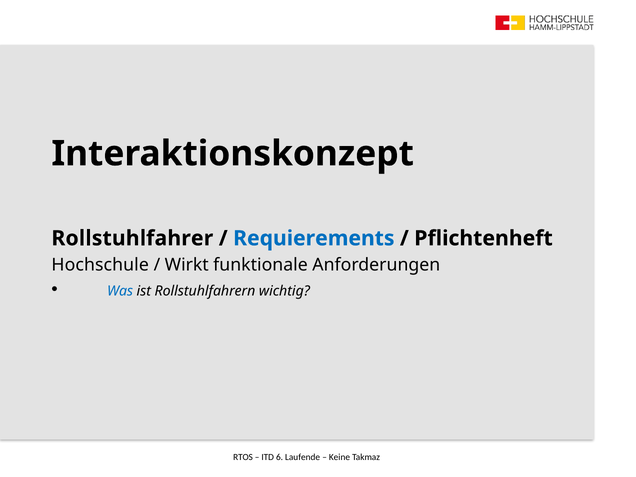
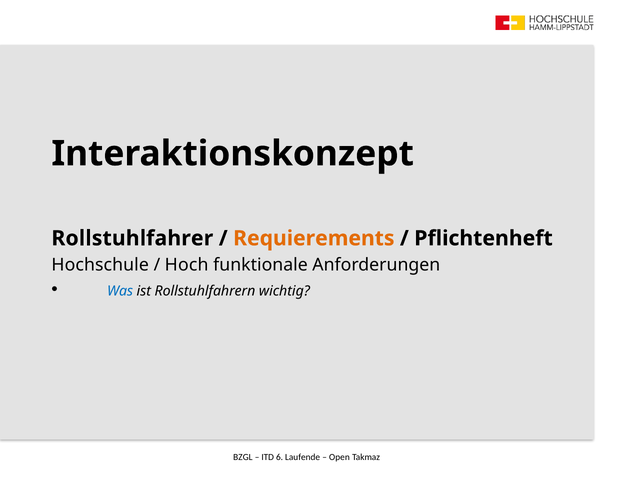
Requierements colour: blue -> orange (314, 238)
Wirkt: Wirkt -> Hoch (187, 265)
RTOS: RTOS -> BZGL (243, 457)
Keine: Keine -> Open (339, 457)
